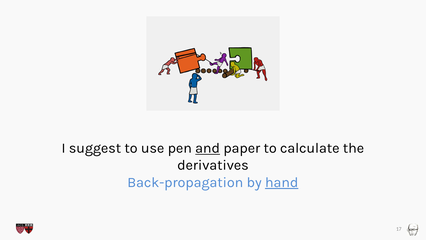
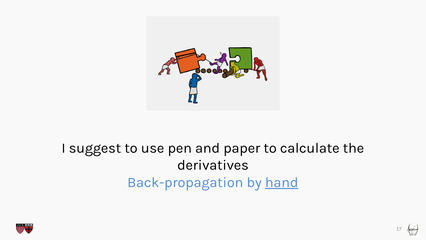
and underline: present -> none (208, 148)
